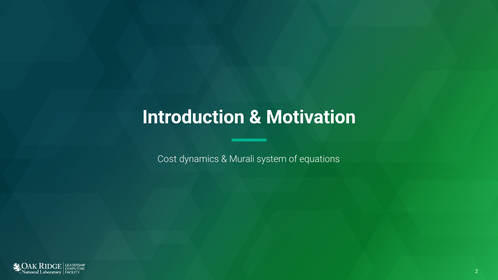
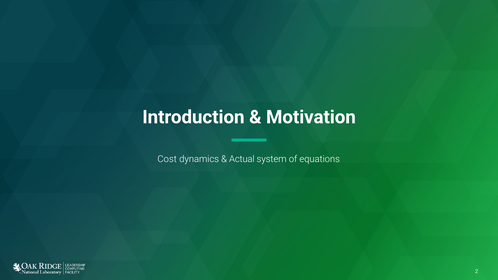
Murali: Murali -> Actual (242, 159)
